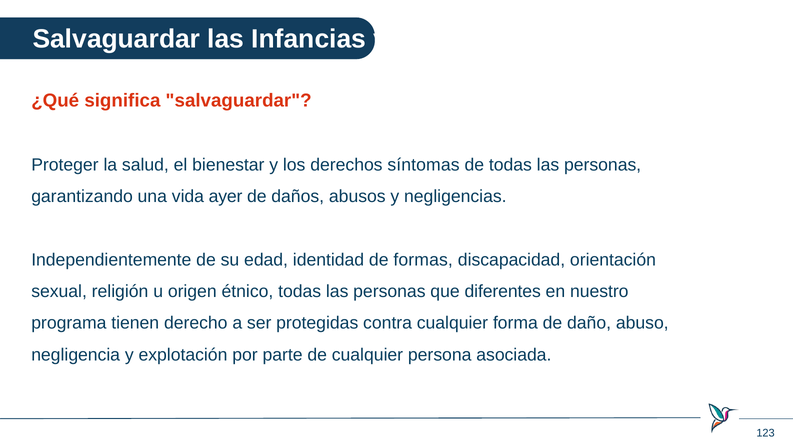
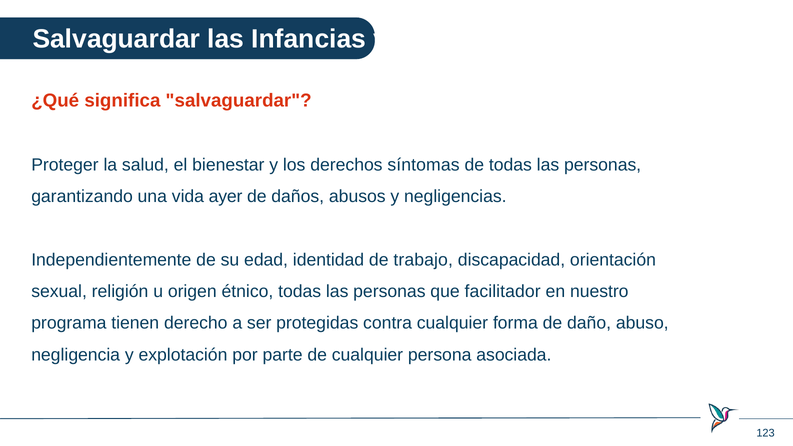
formas: formas -> trabajo (423, 260)
diferentes: diferentes -> facilitador (503, 292)
